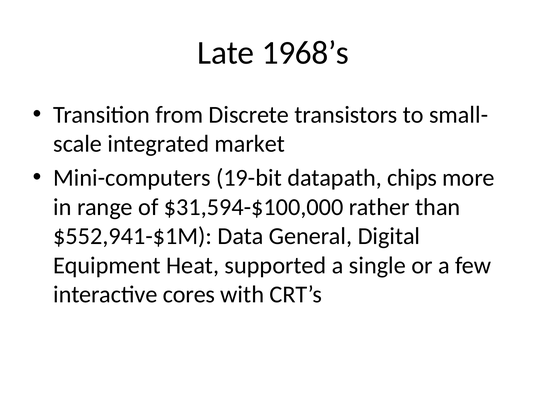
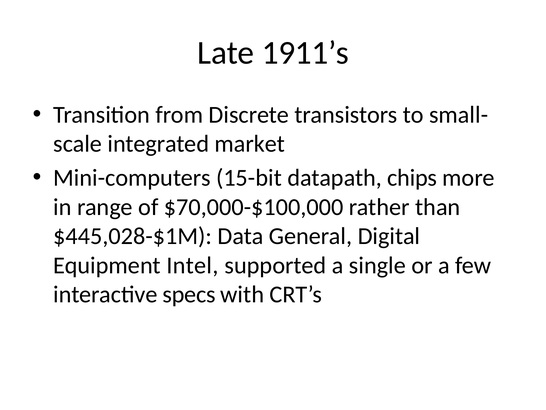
1968’s: 1968’s -> 1911’s (305, 53)
19-bit: 19-bit -> 15-bit (249, 178)
$31,594-$100,000: $31,594-$100,000 -> $70,000-$100,000 (254, 207)
$552,941-$1M: $552,941-$1M -> $445,028-$1M (133, 236)
Heat: Heat -> Intel (193, 265)
cores: cores -> specs (189, 294)
